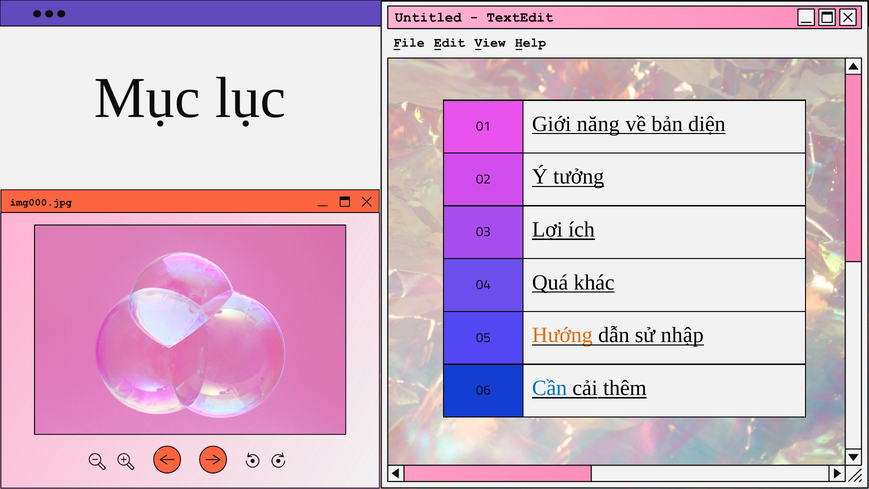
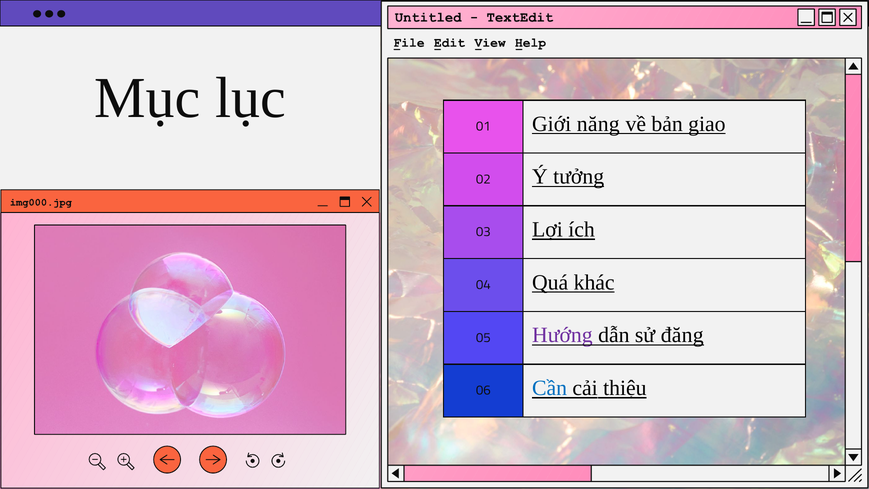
diện: diện -> giao (707, 124)
Hướng colour: orange -> purple (562, 335)
nhập: nhập -> đăng (682, 335)
thêm: thêm -> thiệu (625, 388)
